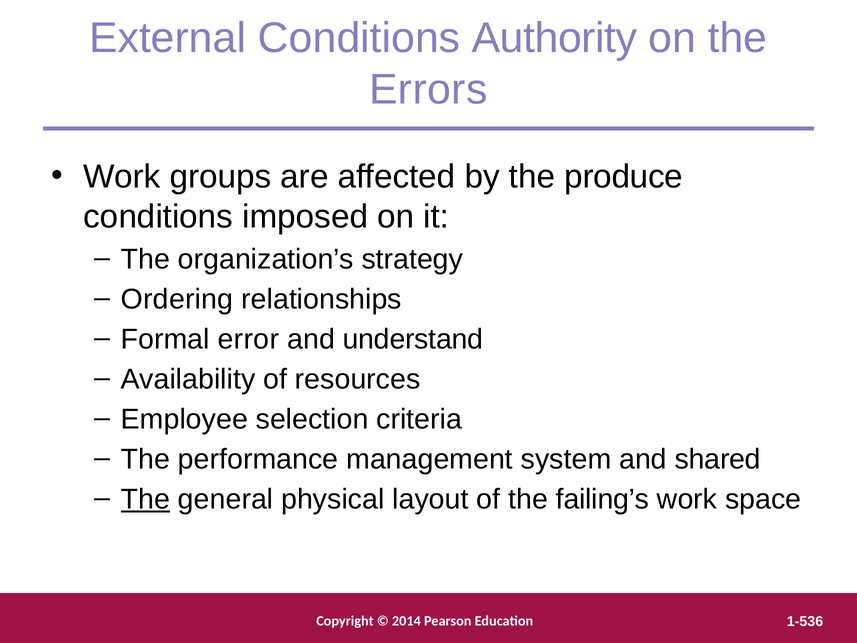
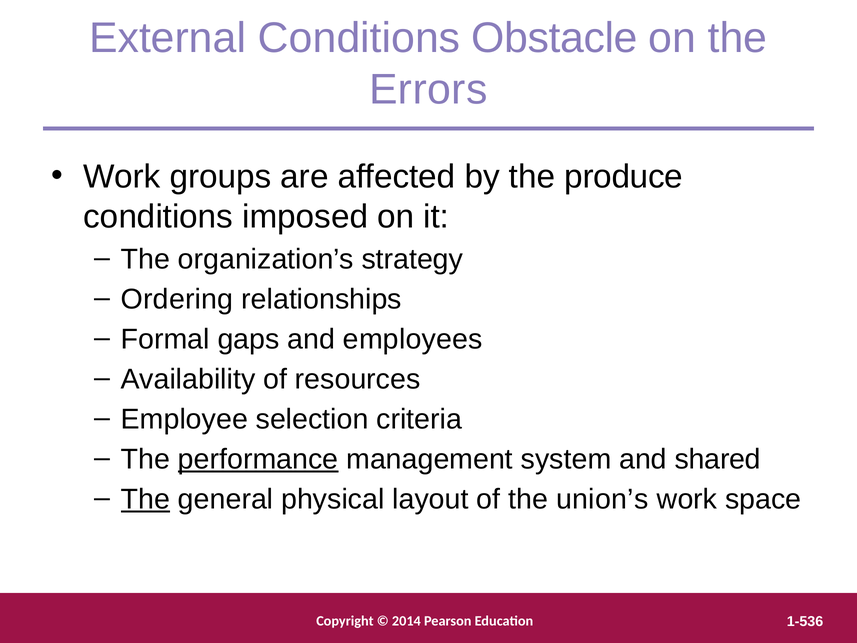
Authority: Authority -> Obstacle (554, 38)
error: error -> gaps (248, 339)
understand: understand -> employees (413, 339)
performance underline: none -> present (258, 459)
failing’s: failing’s -> union’s (602, 499)
